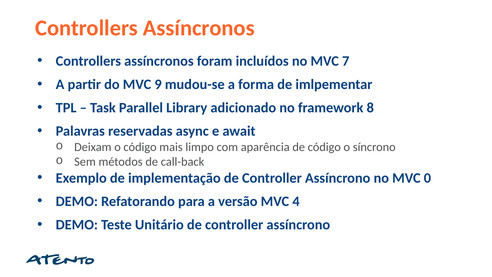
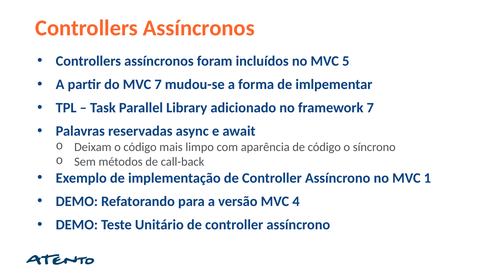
7: 7 -> 5 (346, 61)
MVC 9: 9 -> 7 (158, 84)
framework 8: 8 -> 7 (370, 108)
0: 0 -> 1 (427, 178)
